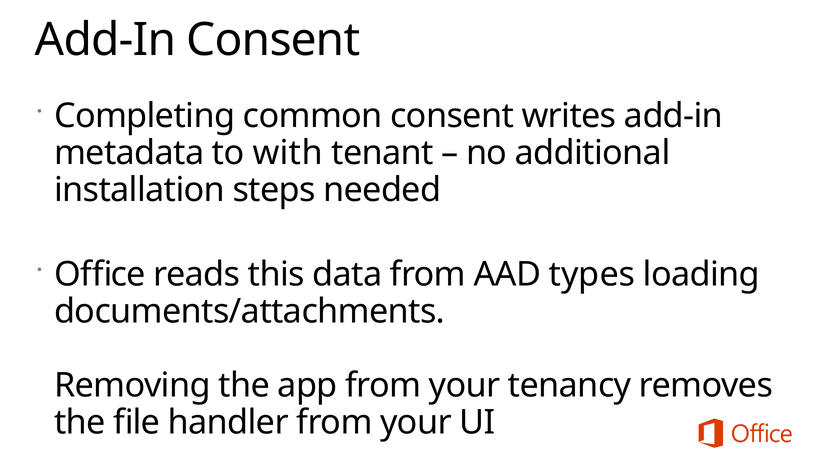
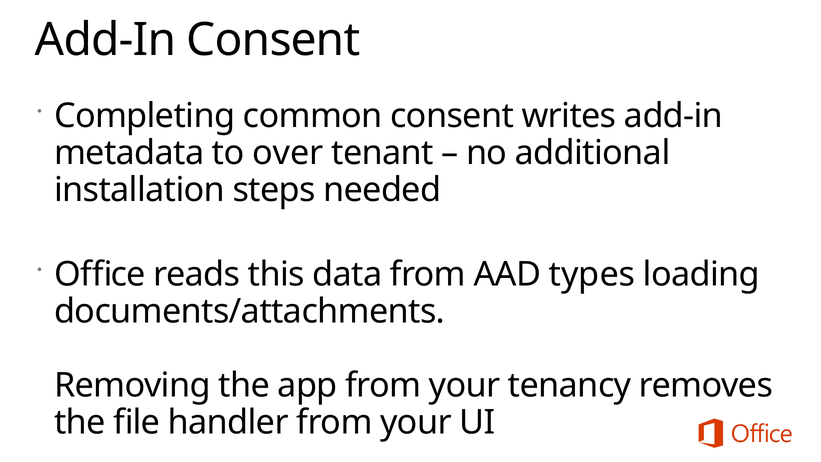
with: with -> over (288, 153)
